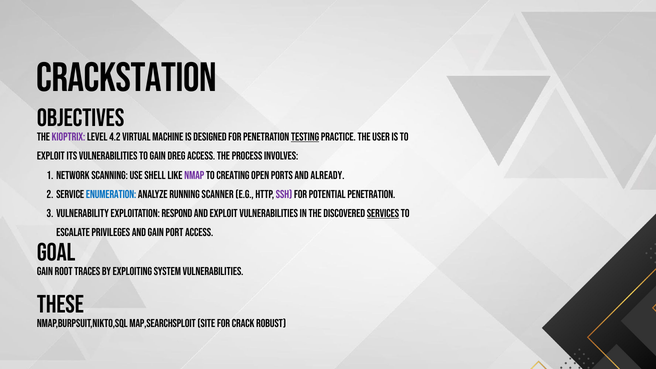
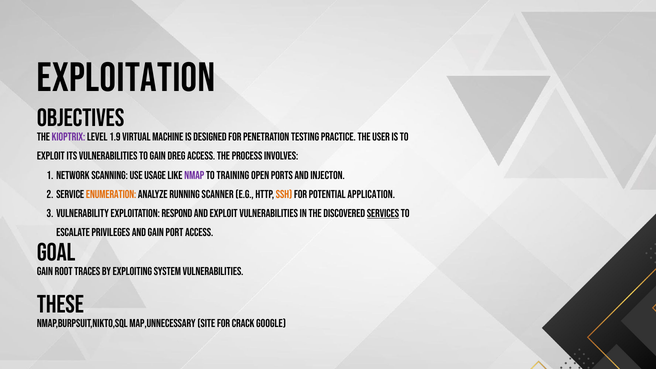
Crackstation: Crackstation -> Exploitation (126, 78)
4.2: 4.2 -> 1.9 (115, 137)
testing underline: present -> none (305, 137)
shell: shell -> usage (155, 175)
creating: creating -> training (233, 175)
already: already -> injecton (328, 175)
Enumeration colour: blue -> orange (111, 194)
SSH colour: purple -> orange (284, 194)
potential penetration: penetration -> application (371, 194)
MAP,searchsploit: MAP,searchsploit -> MAP,unnecessary (163, 324)
robust: robust -> google (271, 324)
